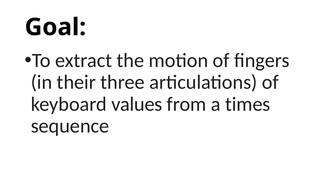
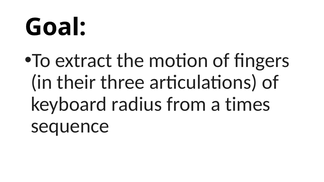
values: values -> radius (137, 104)
